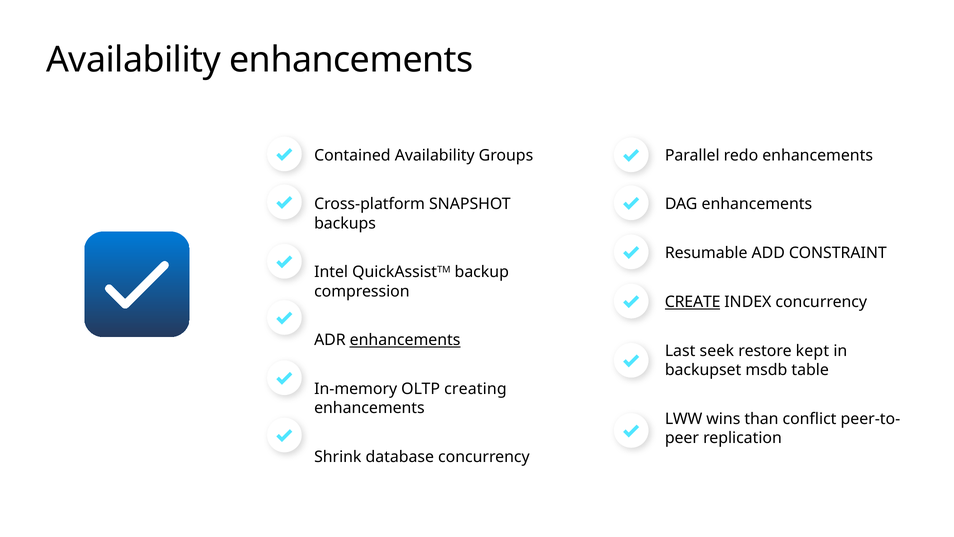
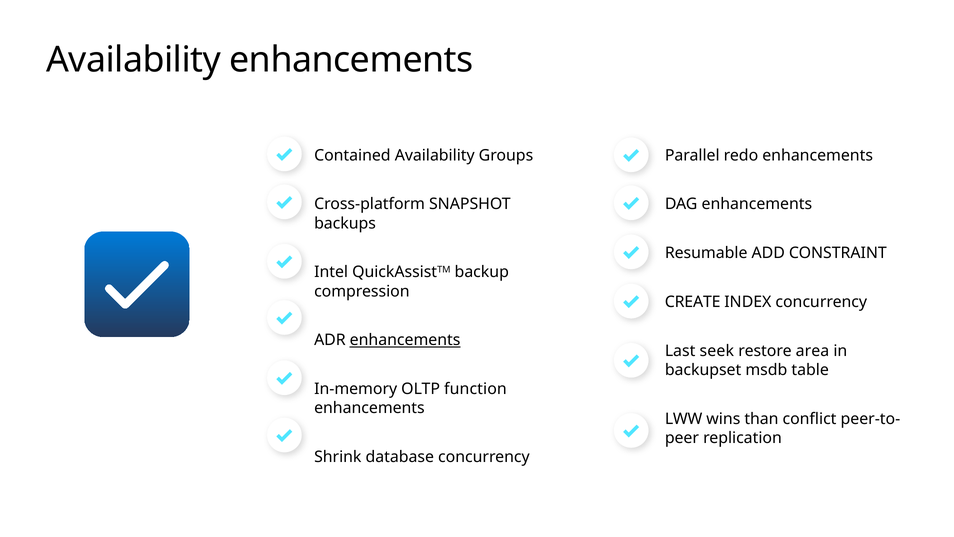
CREATE underline: present -> none (693, 302)
kept: kept -> area (812, 351)
creating: creating -> function (475, 389)
